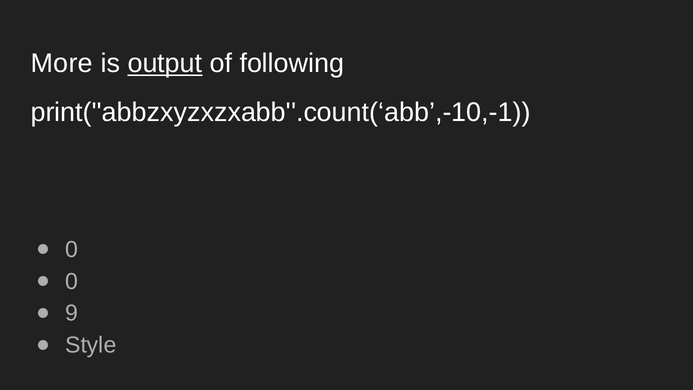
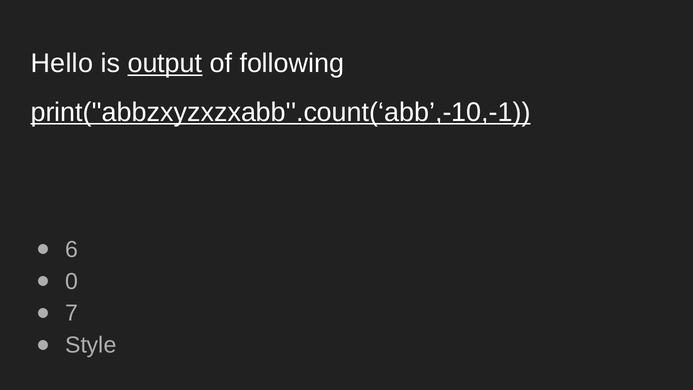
More: More -> Hello (62, 64)
print(''abbzxyzxzxabb''.count(‘abb’,-10,-1 underline: none -> present (281, 112)
0: 0 -> 6 (72, 249)
9: 9 -> 7 (72, 313)
